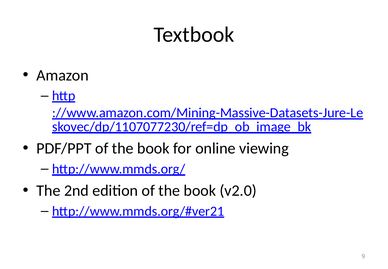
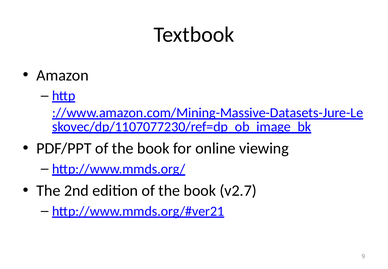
v2.0: v2.0 -> v2.7 (238, 190)
